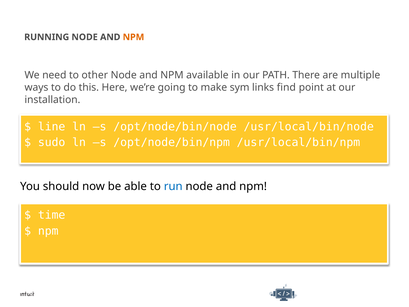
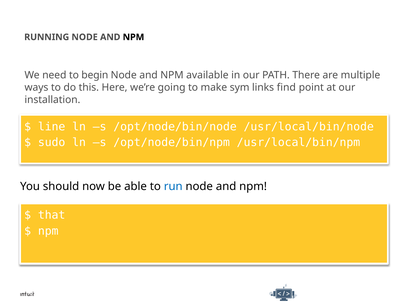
NPM colour: orange -> black (133, 37)
other: other -> begin (95, 75)
time: time -> that (52, 215)
